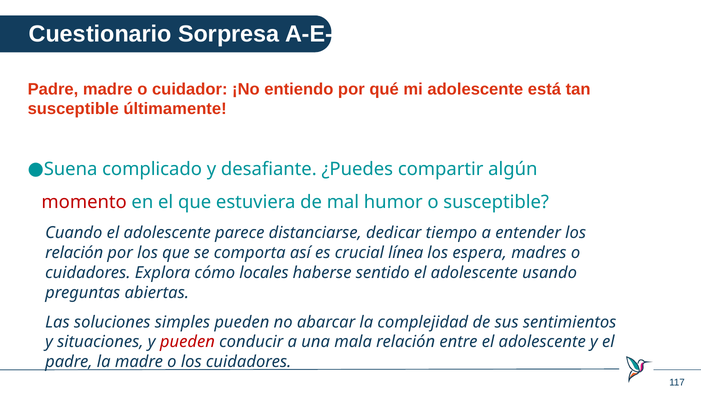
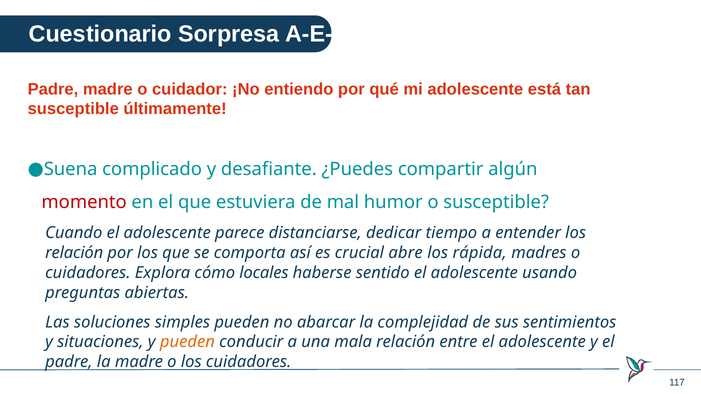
línea: línea -> abre (406, 253)
espera: espera -> rápida (480, 253)
pueden colour: red -> orange (187, 342)
